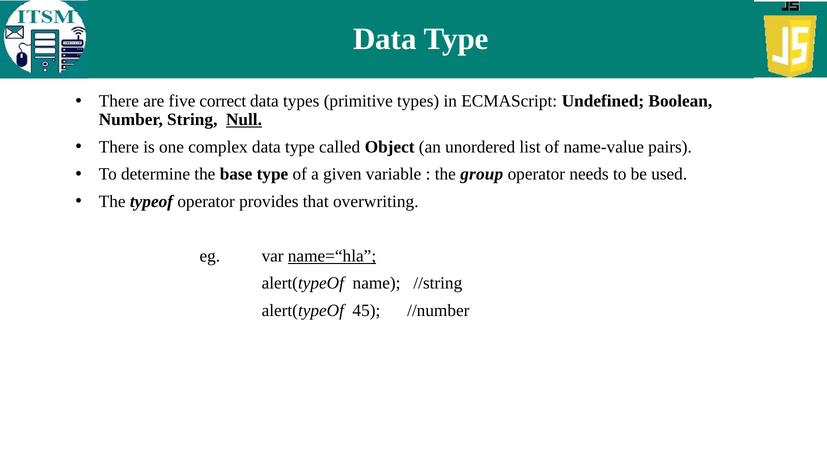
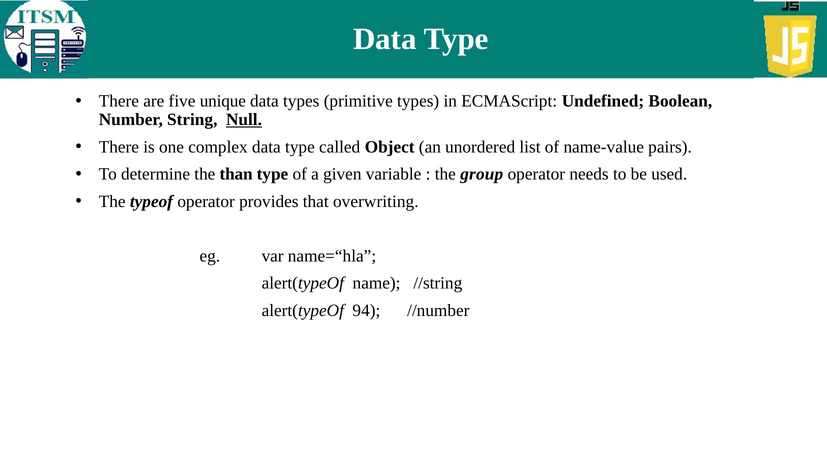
correct: correct -> unique (223, 101)
base: base -> than (236, 174)
name=“hla underline: present -> none (332, 256)
45: 45 -> 94 (366, 311)
